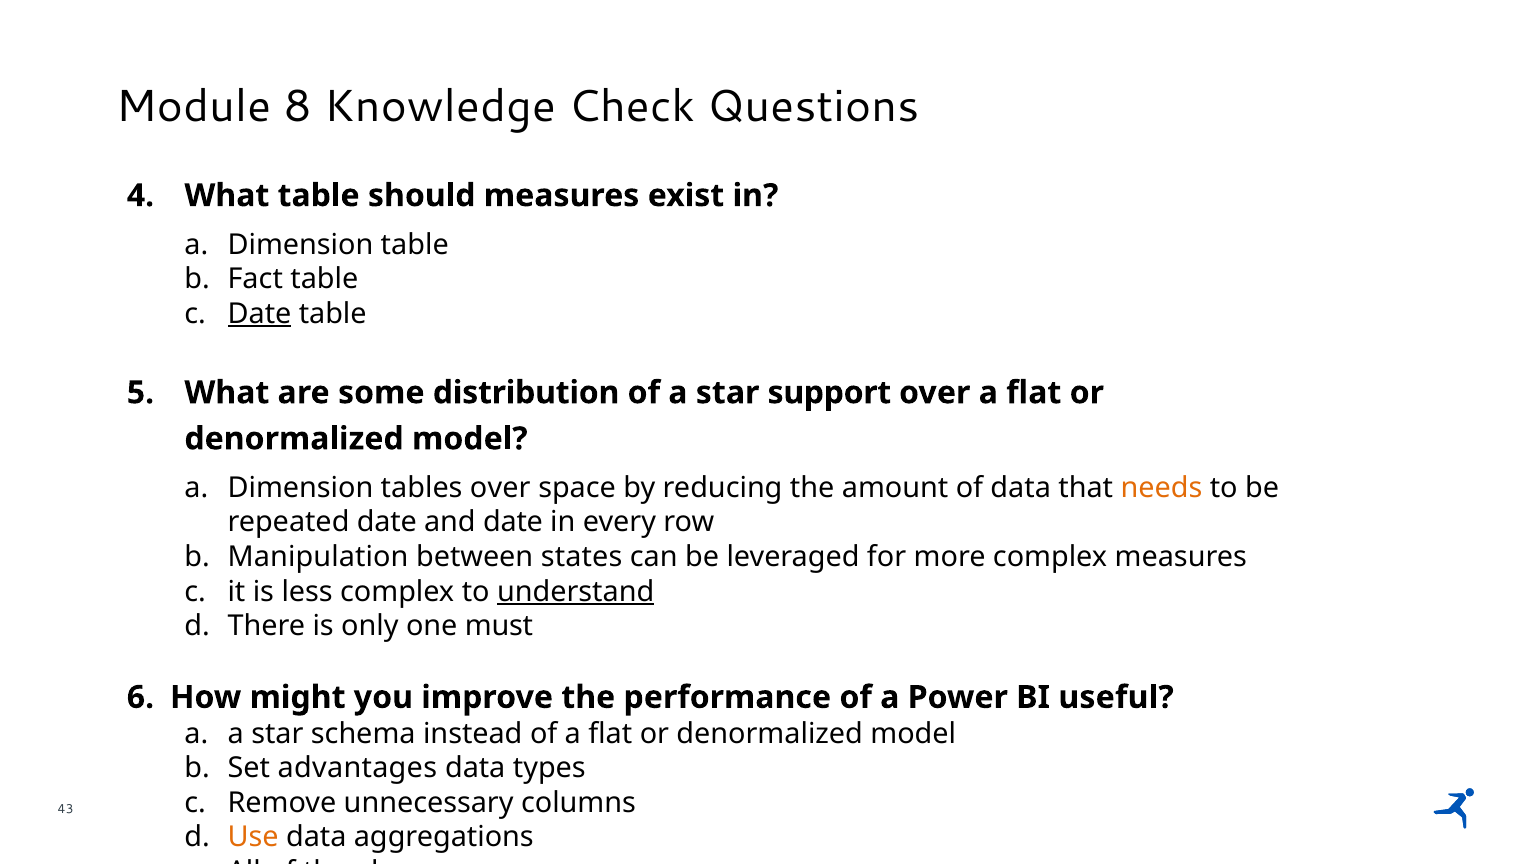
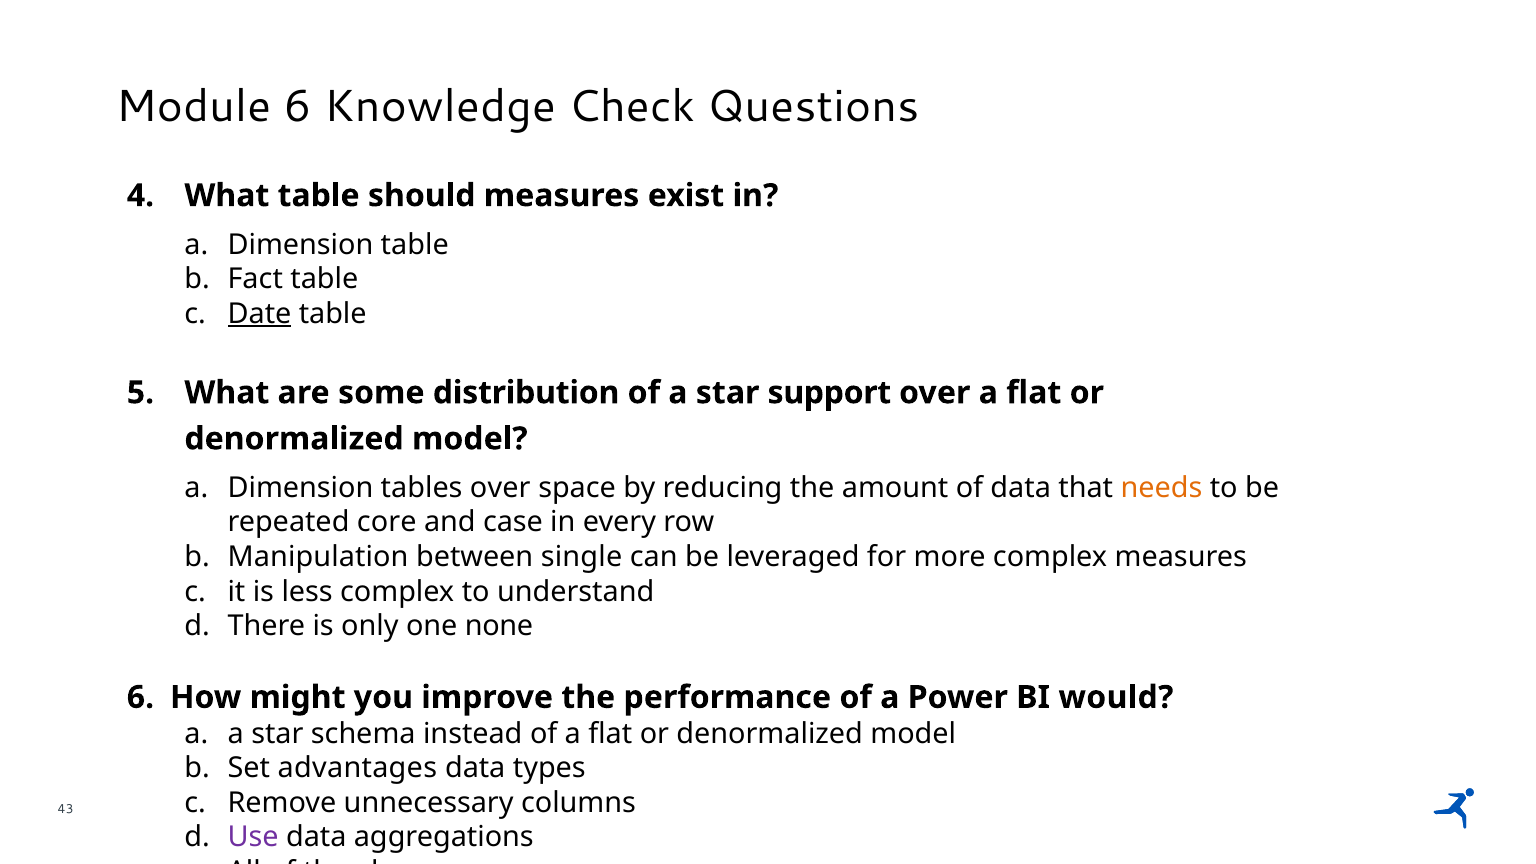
Module 8: 8 -> 6 (297, 107)
repeated date: date -> core (387, 522)
and date: date -> case (513, 522)
states: states -> single (582, 557)
understand underline: present -> none (576, 592)
must: must -> none (499, 626)
useful: useful -> would (1116, 697)
Use colour: orange -> purple (253, 837)
